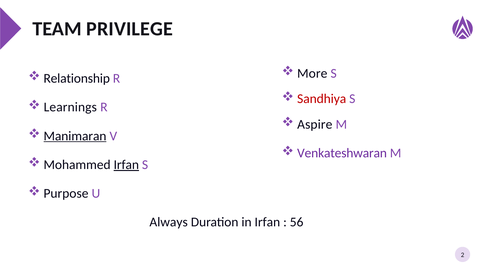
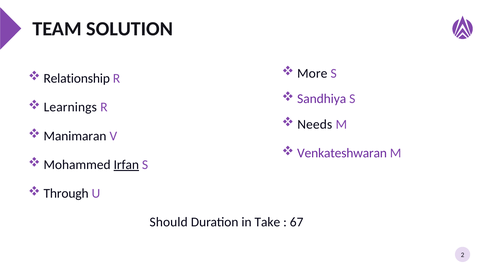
PRIVILEGE: PRIVILEGE -> SOLUTION (130, 29)
Sandhiya colour: red -> purple (322, 99)
Aspire: Aspire -> Needs (315, 125)
Manimaran underline: present -> none (75, 136)
Purpose: Purpose -> Through (66, 194)
Always: Always -> Should (169, 223)
in Irfan: Irfan -> Take (267, 223)
56: 56 -> 67 (297, 223)
